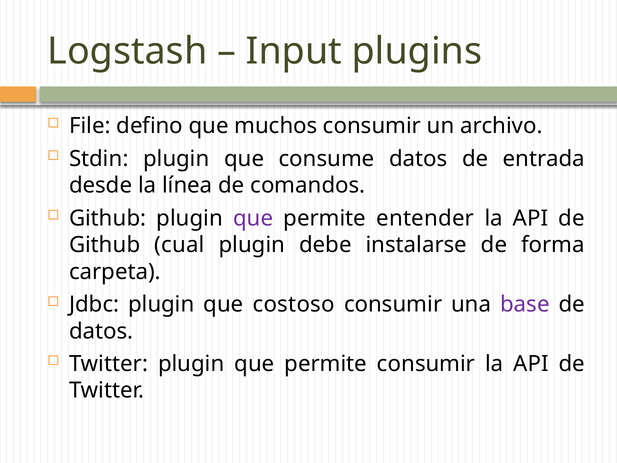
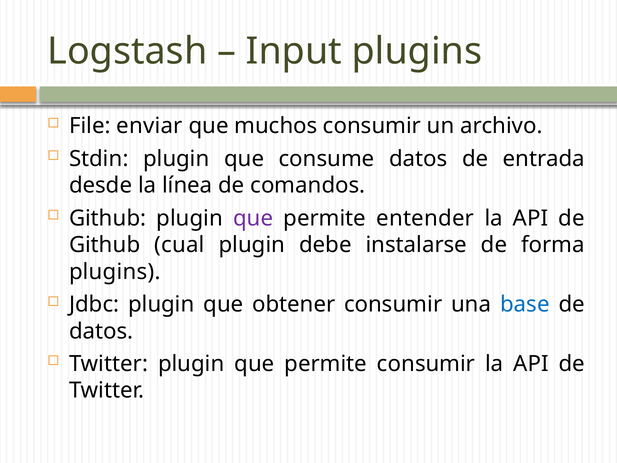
defino: defino -> enviar (150, 126)
carpeta: carpeta -> plugins (115, 272)
costoso: costoso -> obtener (294, 304)
base colour: purple -> blue (525, 304)
